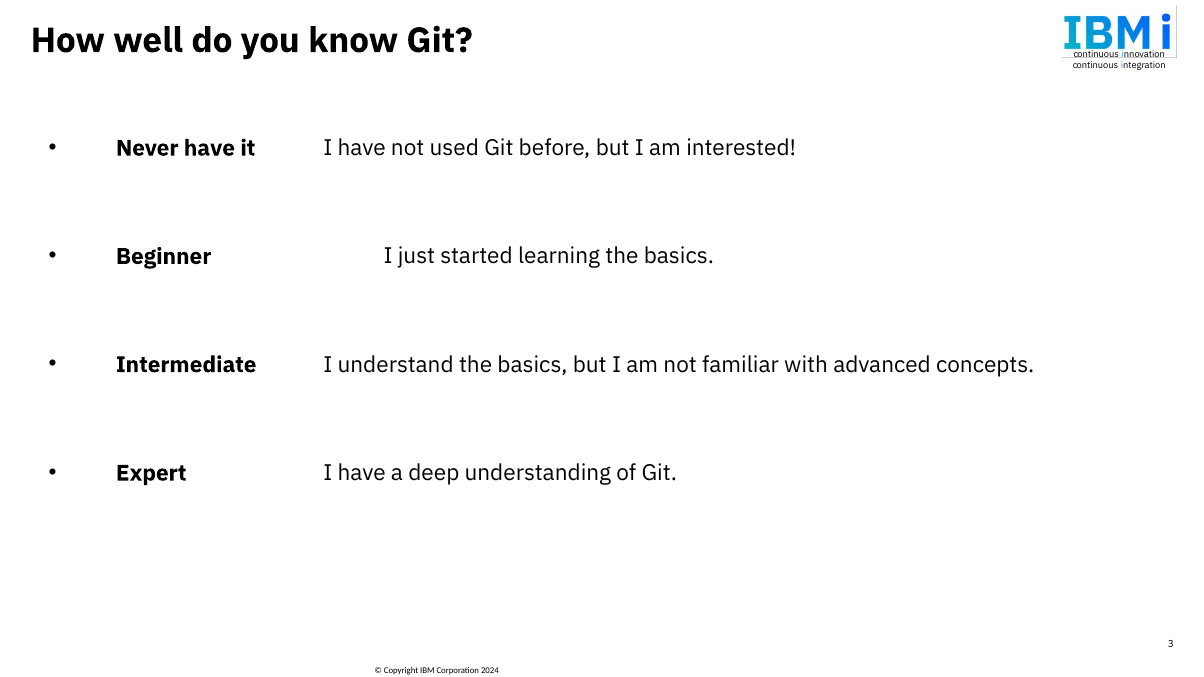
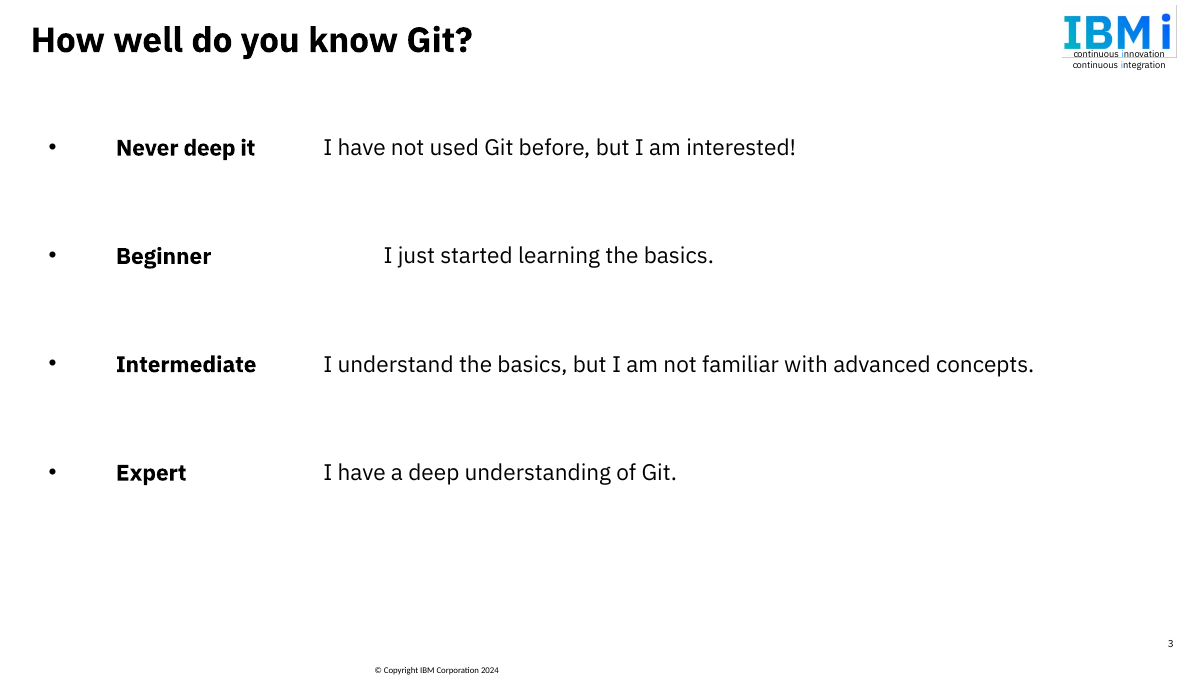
have: have -> deep (210, 148)
